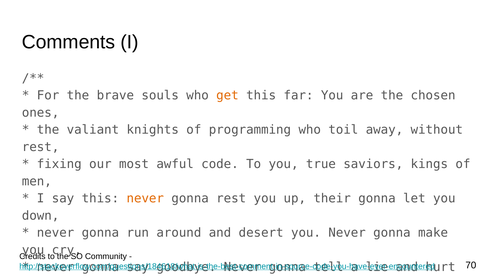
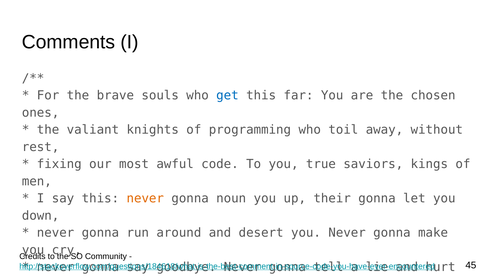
get colour: orange -> blue (227, 95)
gonna rest: rest -> noun (231, 198)
70: 70 -> 45 (471, 265)
